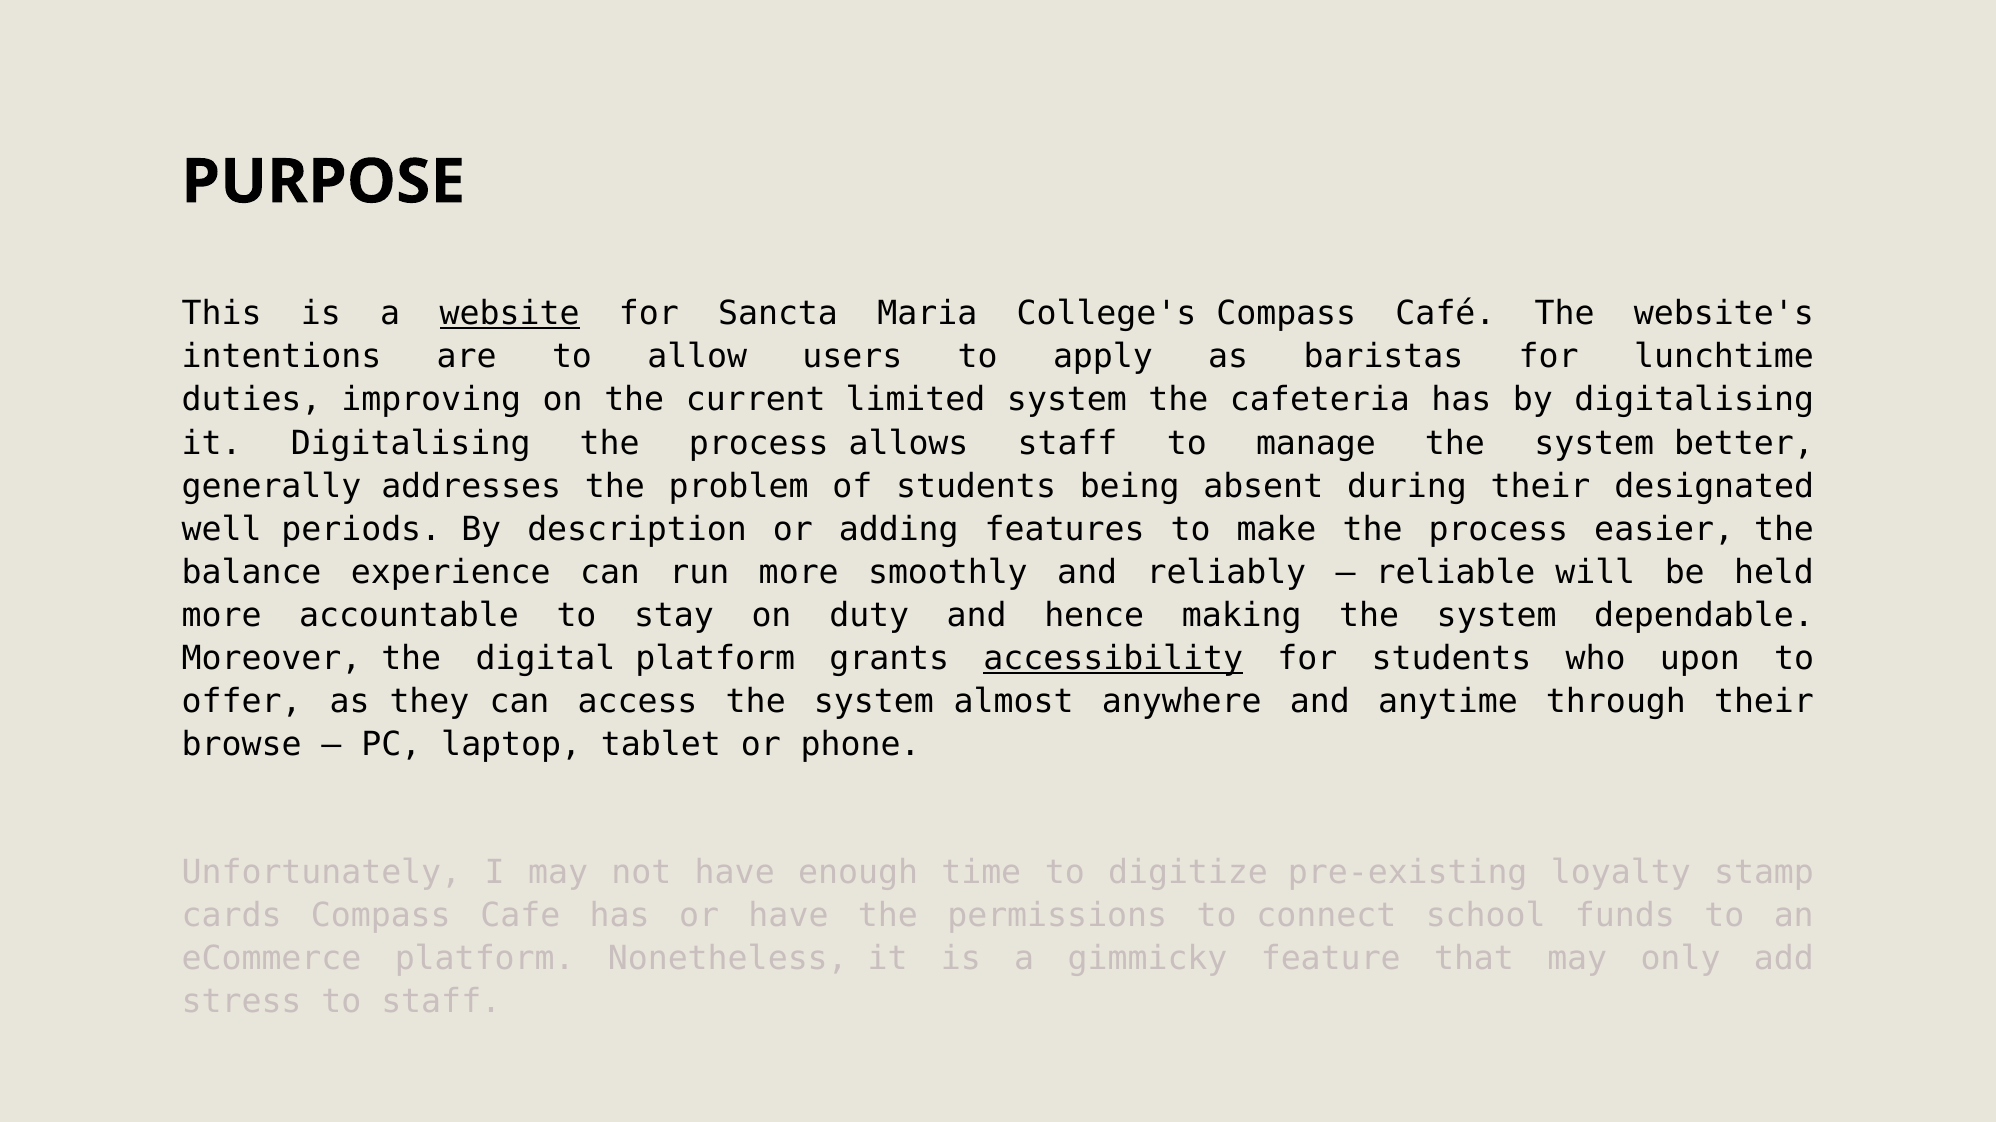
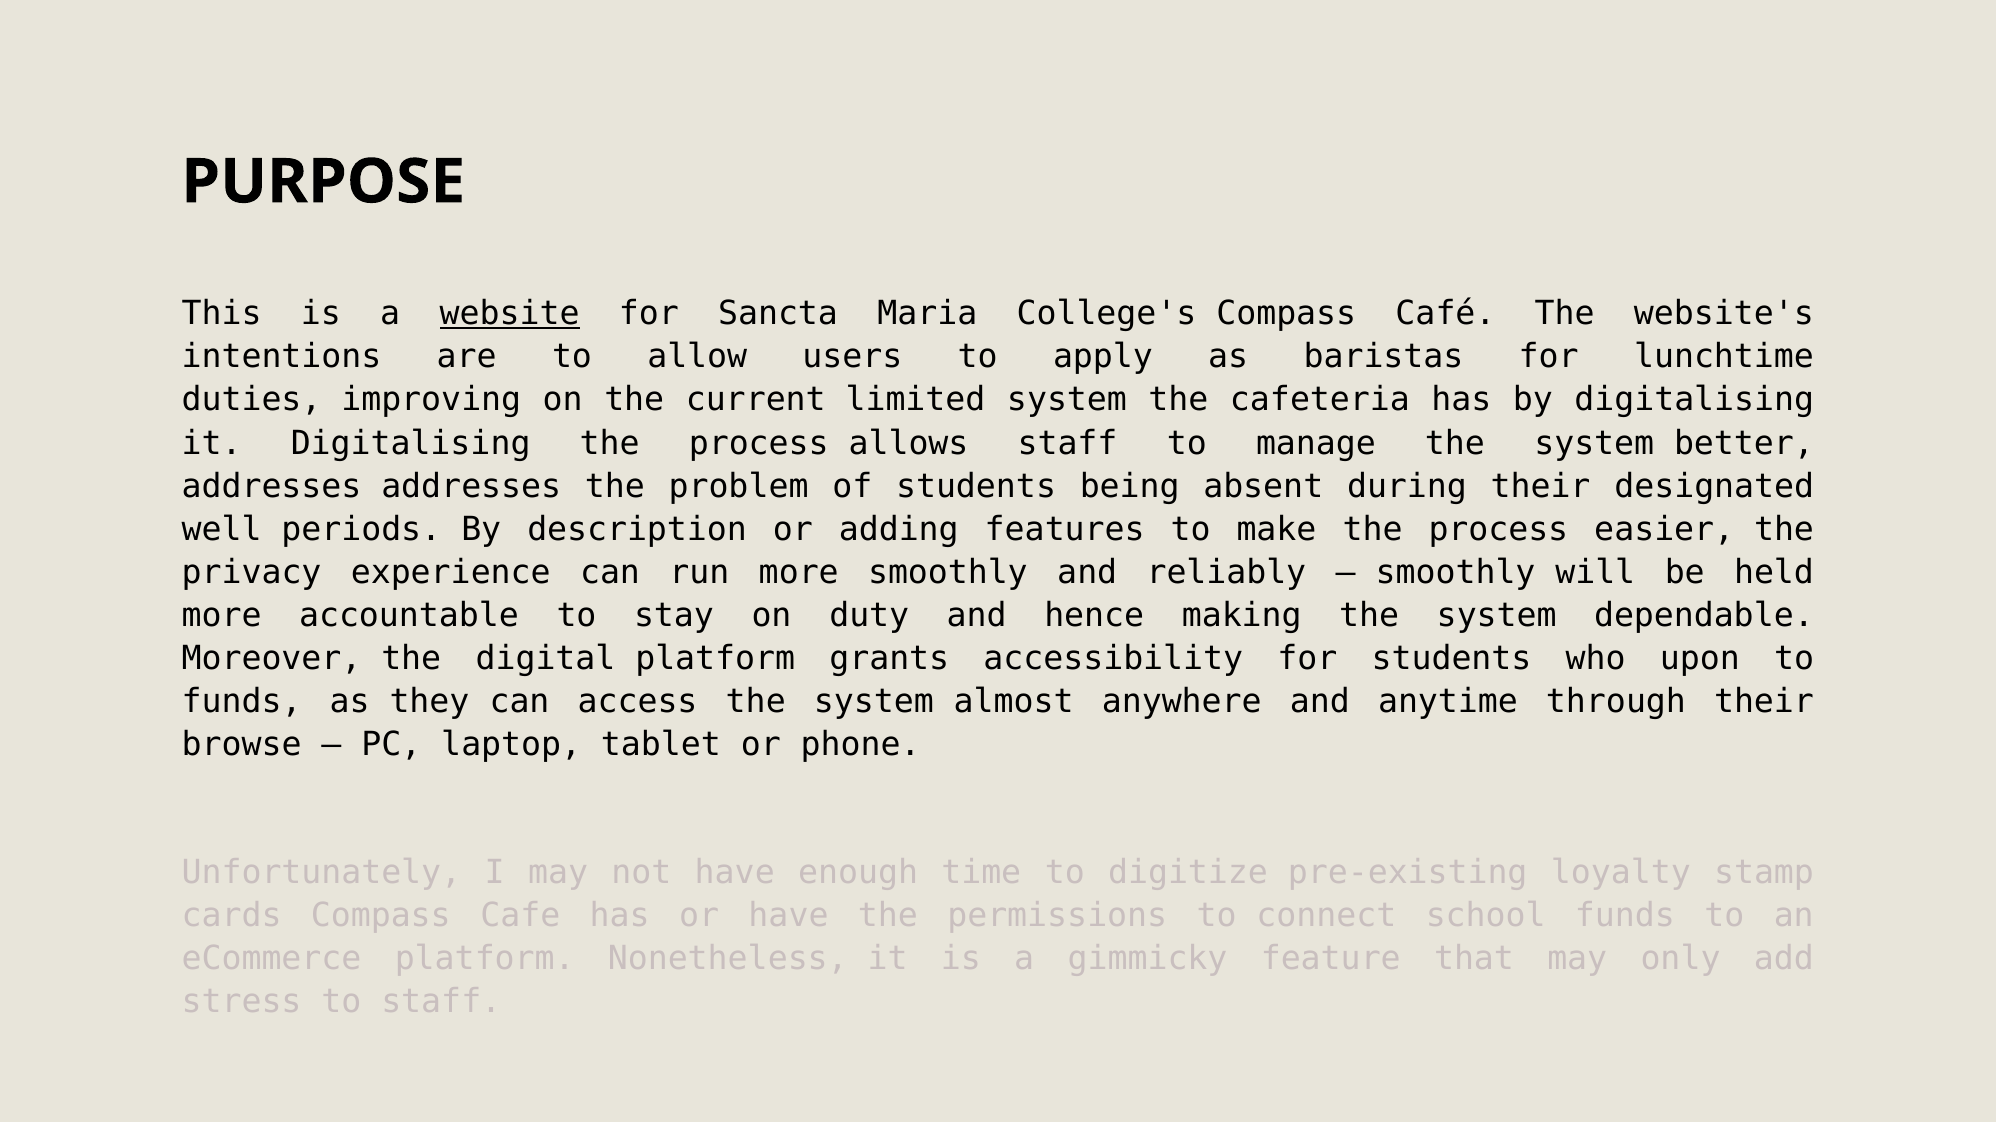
generally: generally -> addresses (272, 486)
balance: balance -> privacy (252, 573)
reliable: reliable -> smoothly (1456, 573)
accessibility underline: present -> none (1113, 659)
offer: offer -> funds (242, 702)
